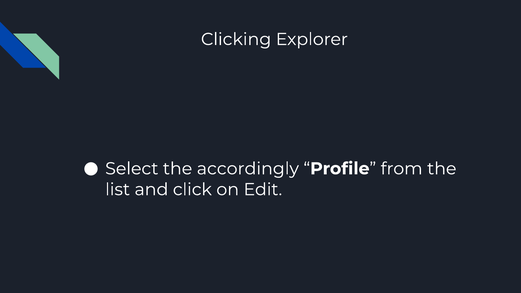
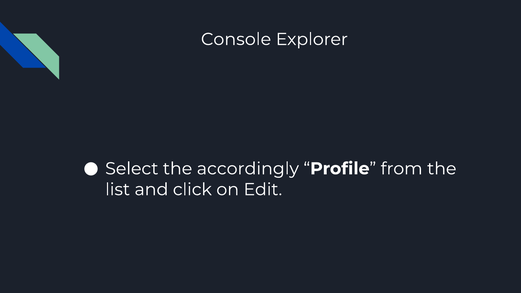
Clicking: Clicking -> Console (236, 39)
